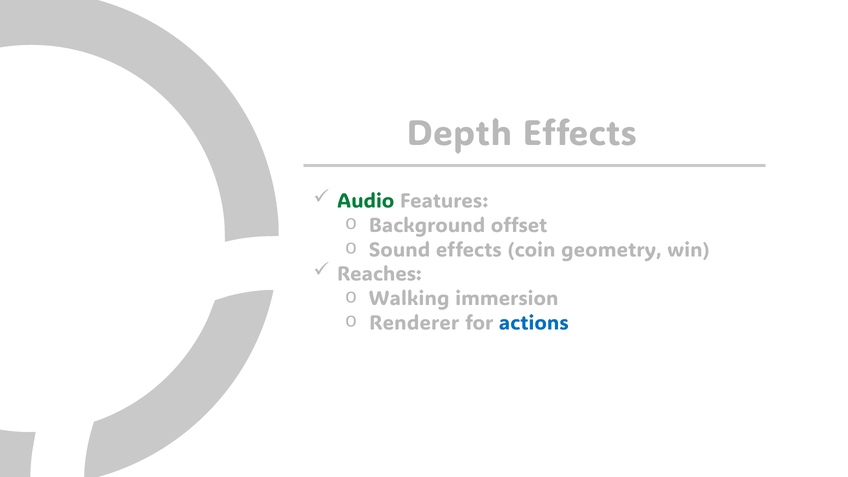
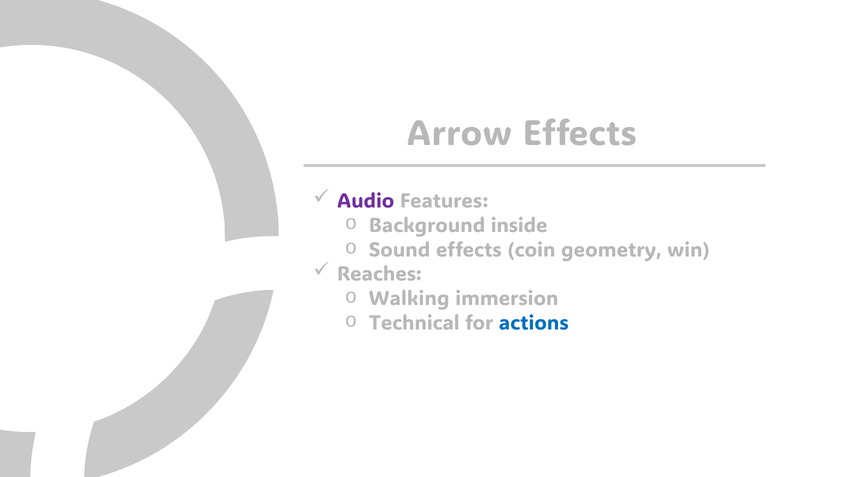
Depth: Depth -> Arrow (460, 134)
Audio colour: green -> purple (366, 201)
offset: offset -> inside (519, 225)
Renderer: Renderer -> Technical (414, 323)
